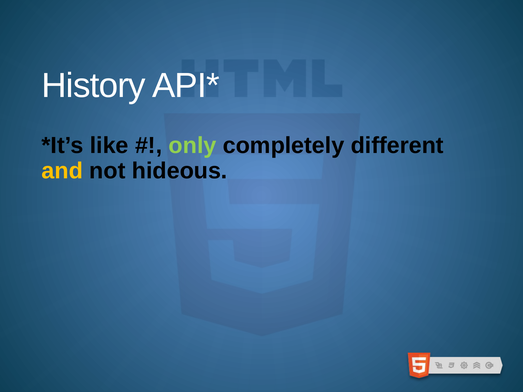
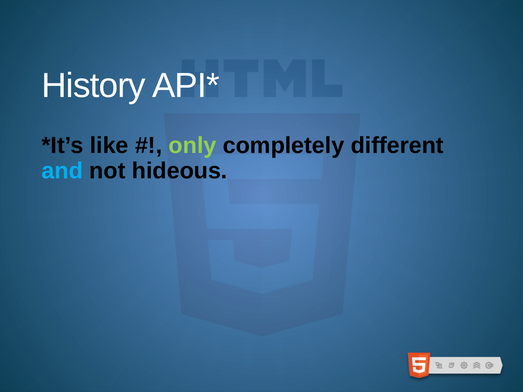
and colour: yellow -> light blue (62, 171)
